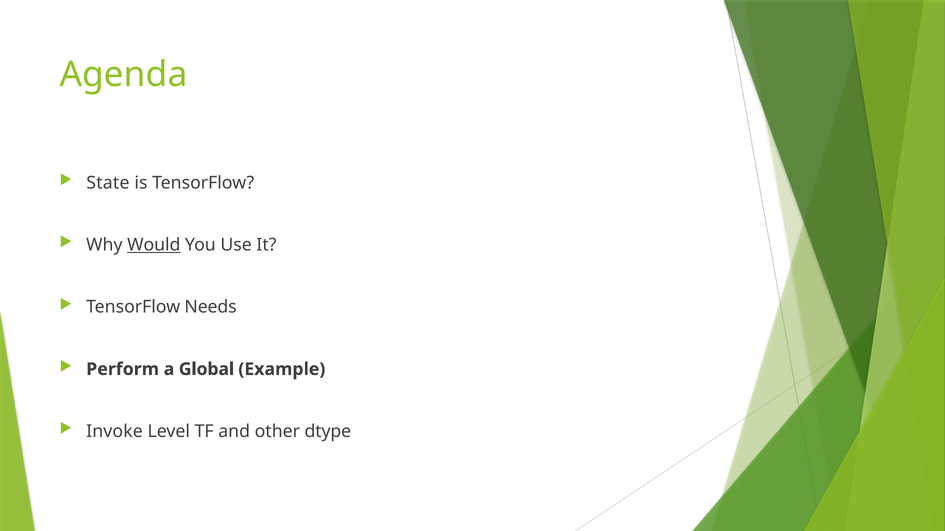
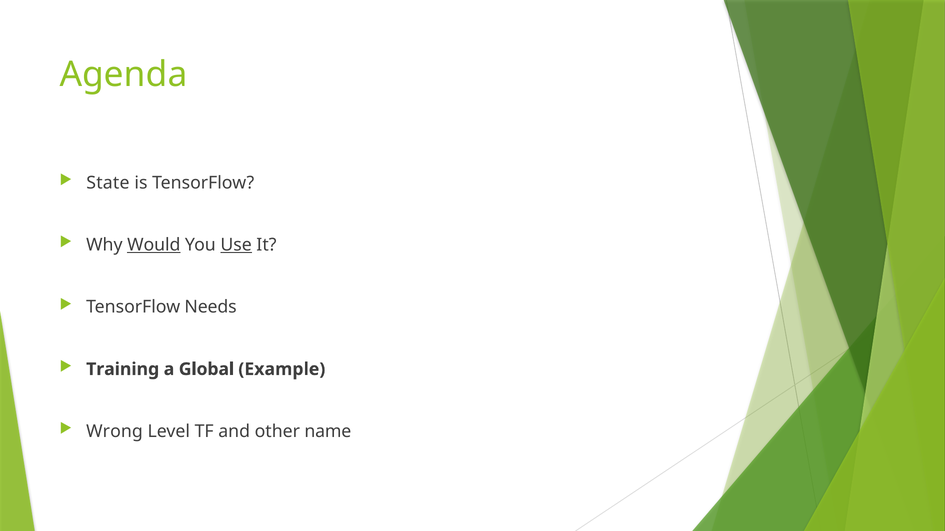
Use underline: none -> present (236, 245)
Perform: Perform -> Training (123, 370)
Invoke: Invoke -> Wrong (115, 432)
dtype: dtype -> name (328, 432)
